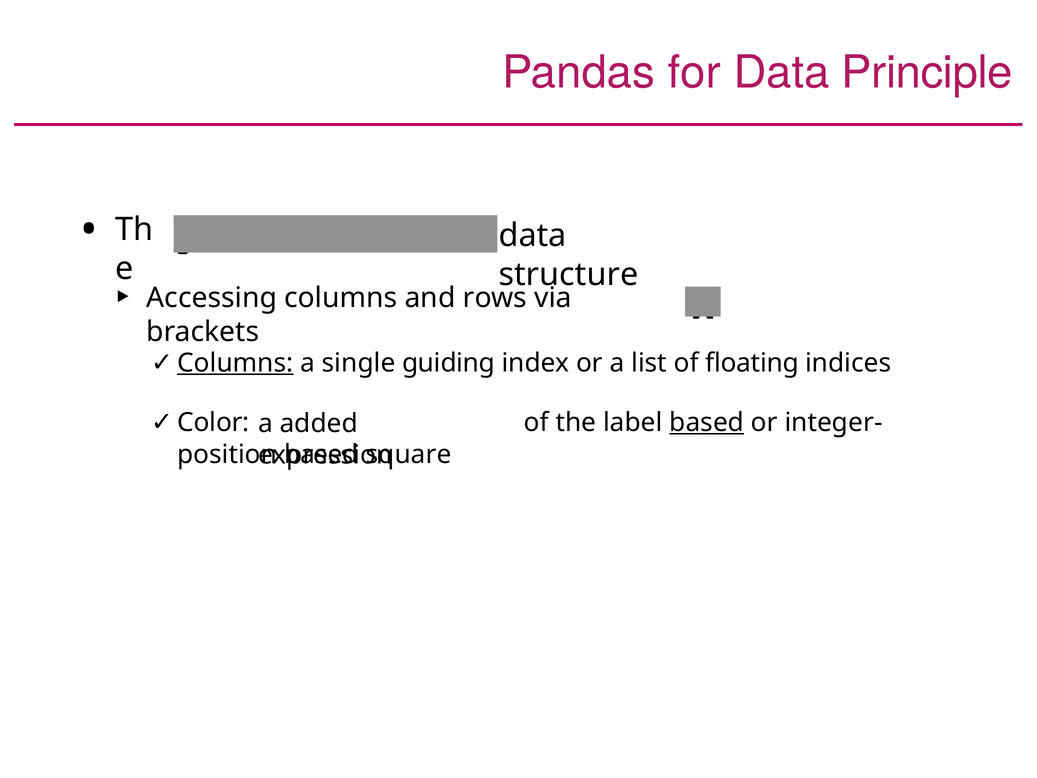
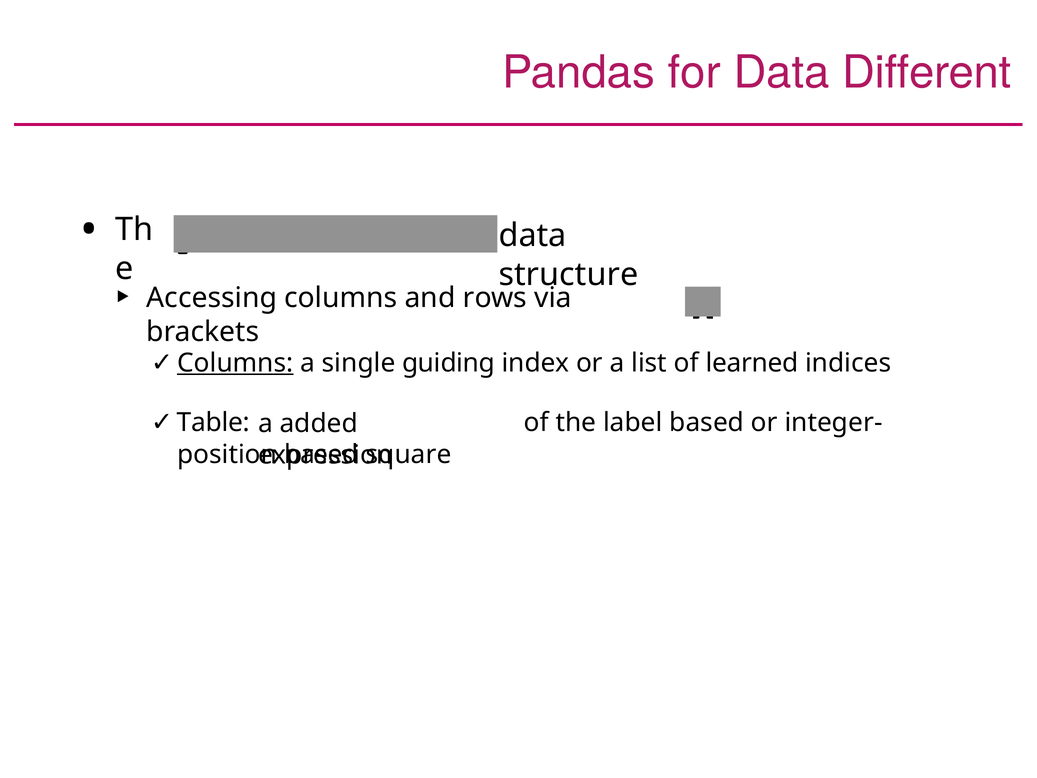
Principle: Principle -> Different (927, 73)
floating: floating -> learned (752, 363)
Color: Color -> Table (213, 422)
based underline: present -> none (707, 422)
